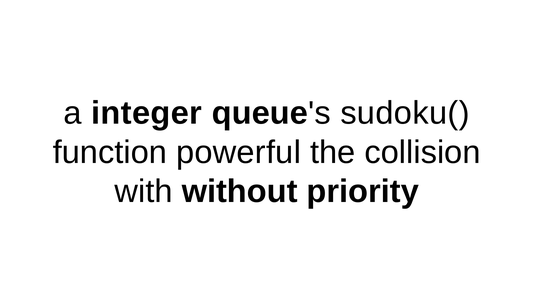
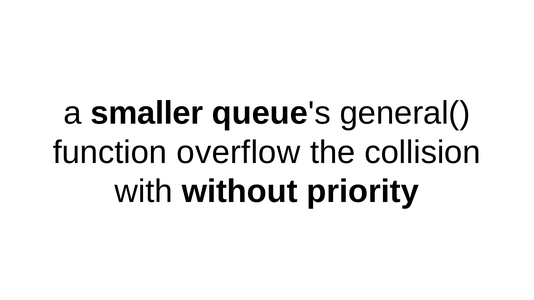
integer: integer -> smaller (147, 113)
sudoku(: sudoku( -> general( (405, 113)
powerful: powerful -> overflow (238, 152)
